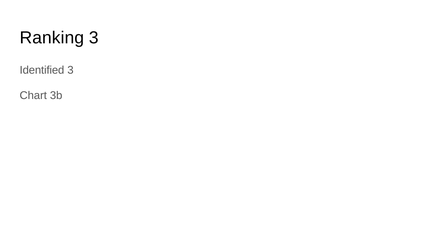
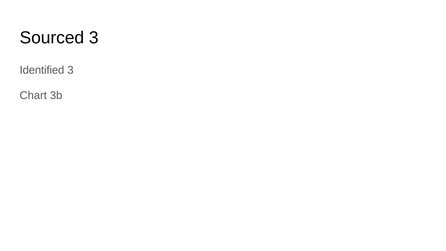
Ranking: Ranking -> Sourced (52, 38)
